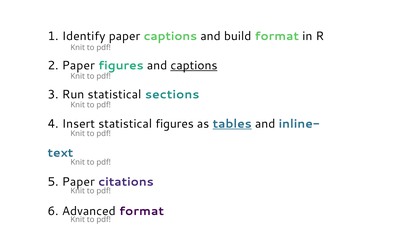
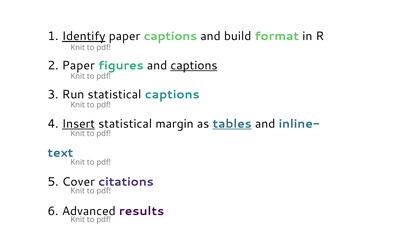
Identify underline: none -> present (84, 36)
statistical sections: sections -> captions (172, 95)
Insert underline: none -> present (78, 124)
statistical figures: figures -> margin (175, 124)
5 Paper: Paper -> Cover (78, 182)
Advanced format: format -> results (142, 211)
